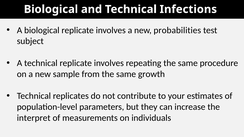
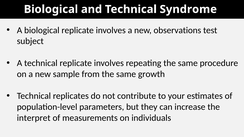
Infections: Infections -> Syndrome (188, 9)
probabilities: probabilities -> observations (177, 30)
